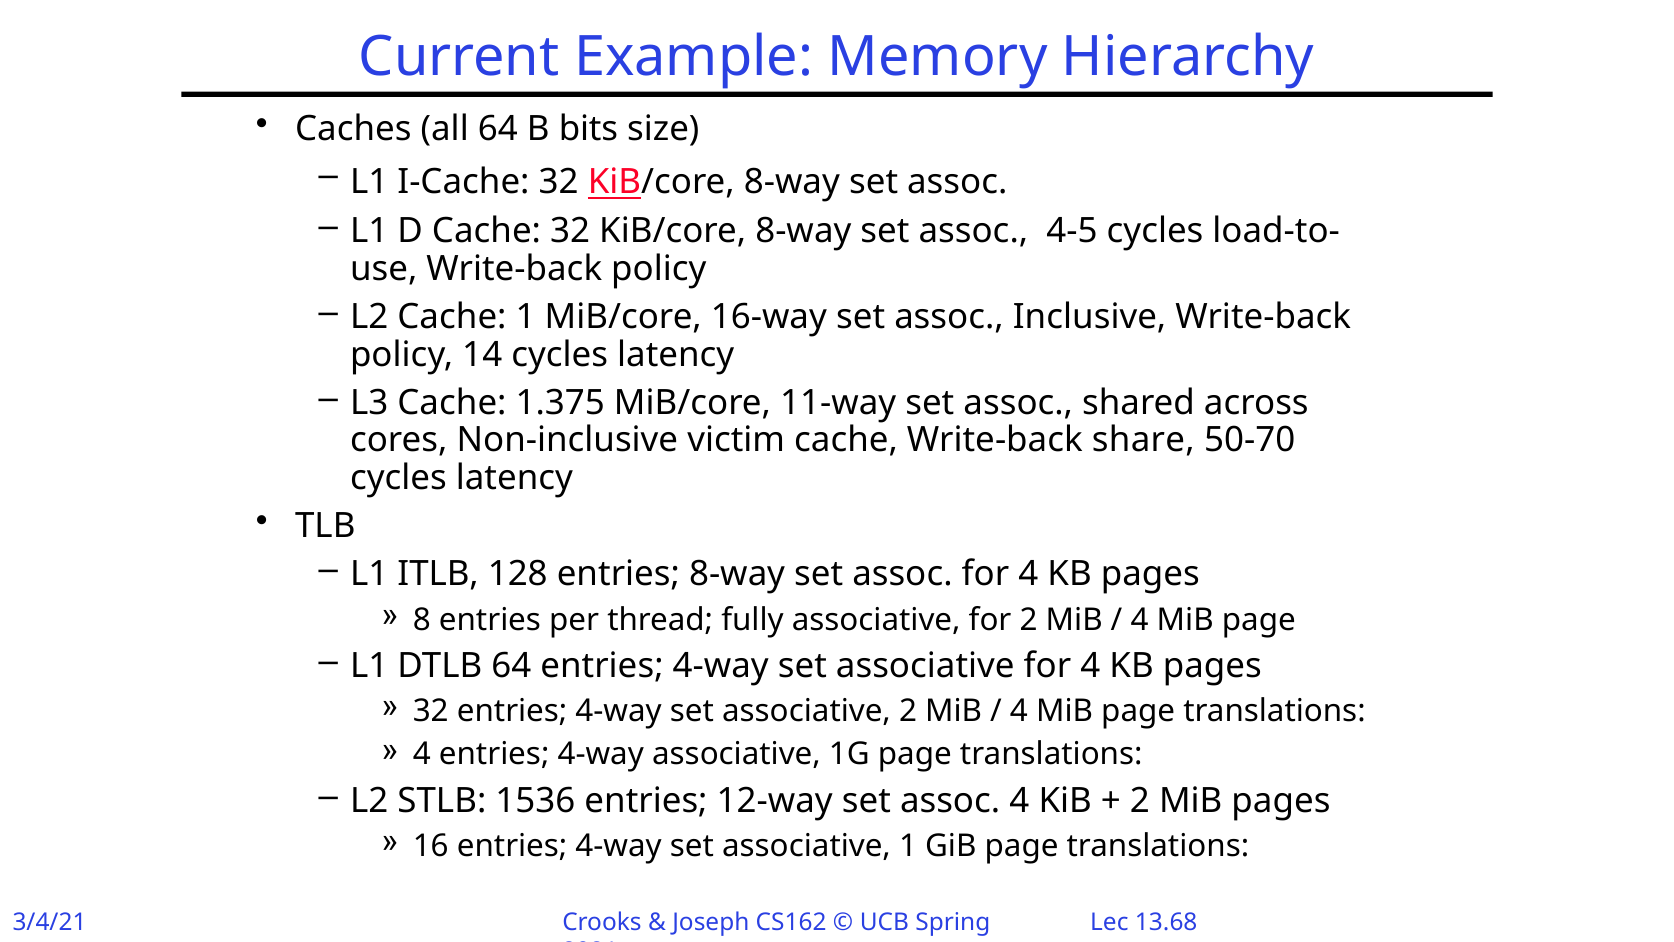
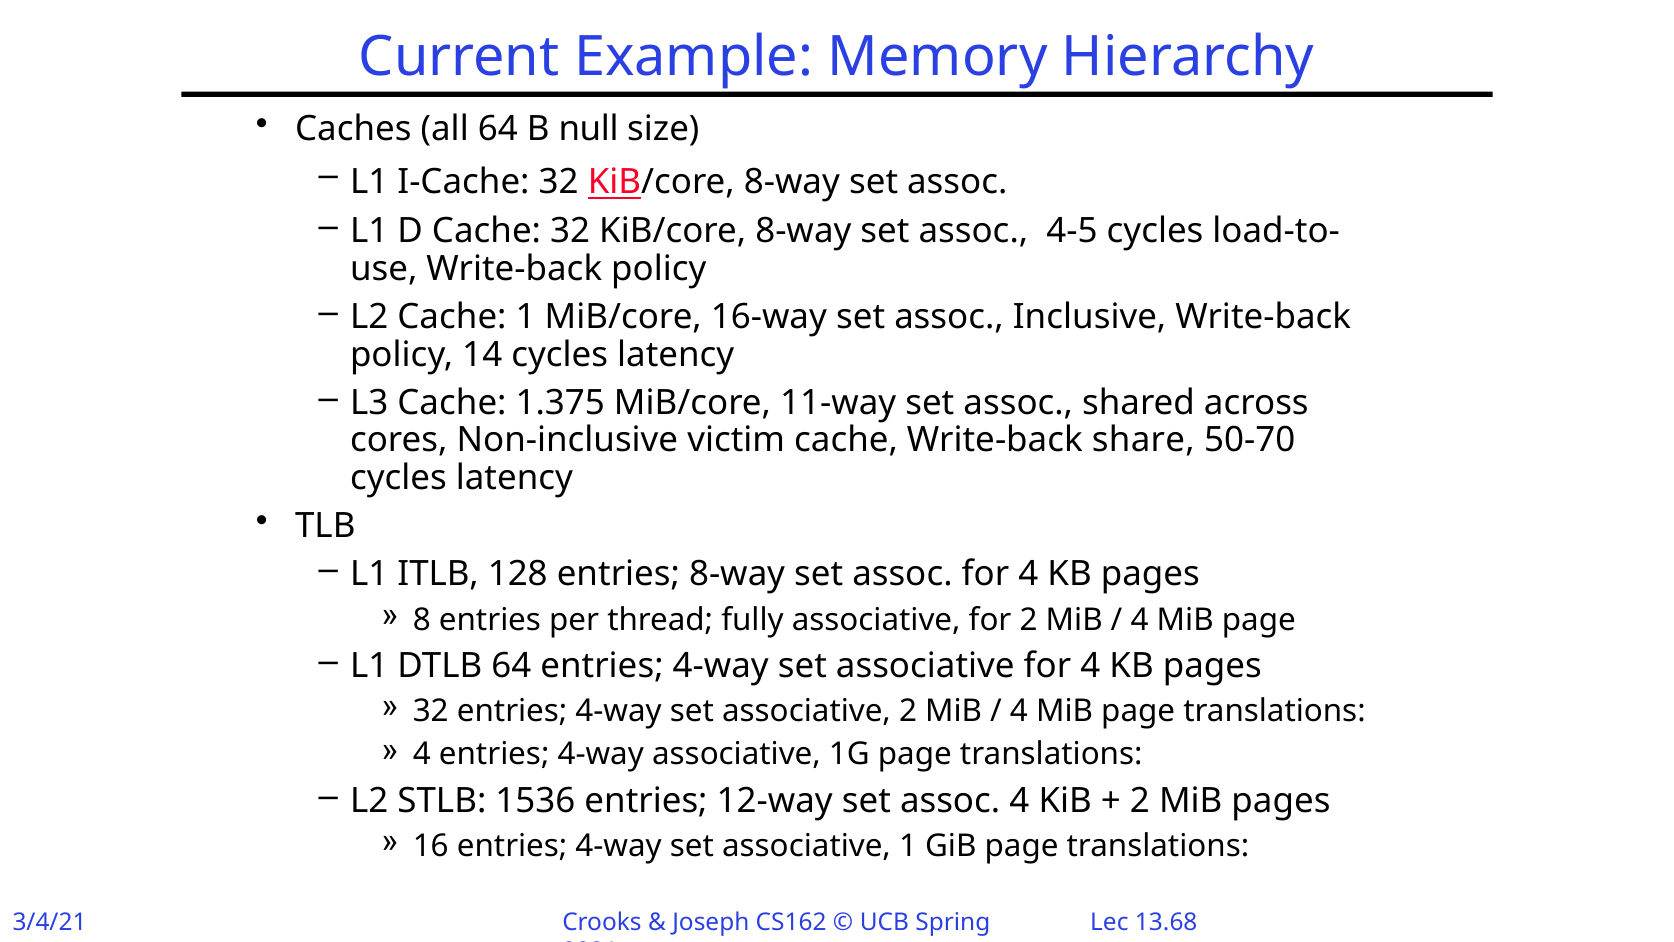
bits: bits -> null (589, 129)
